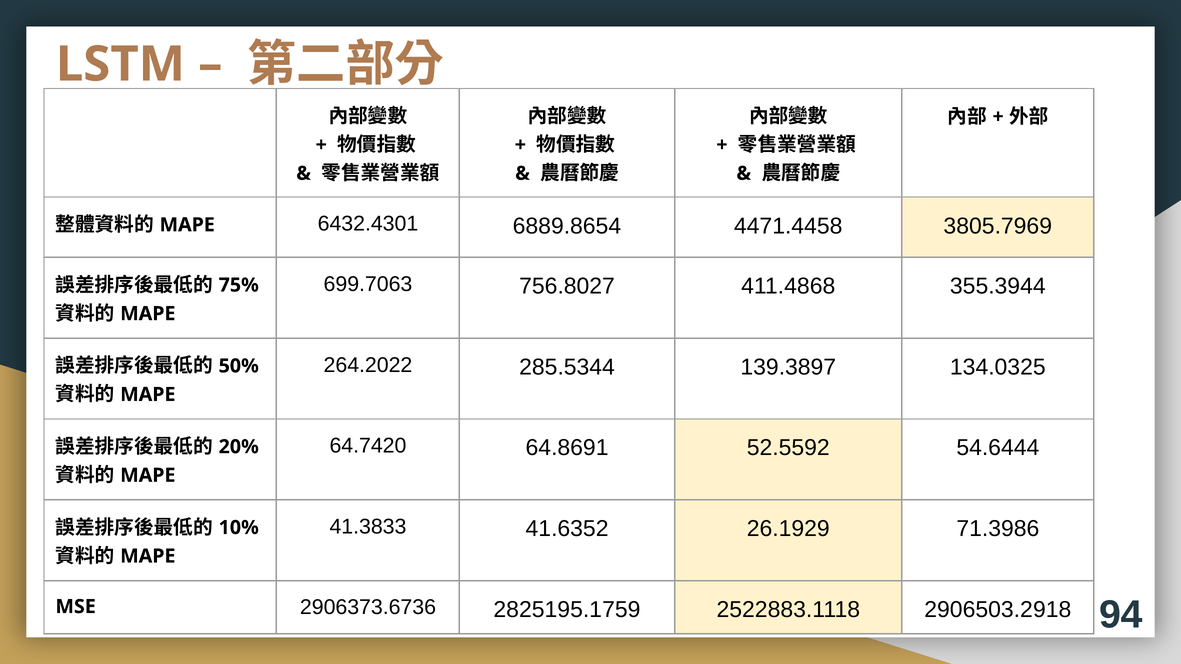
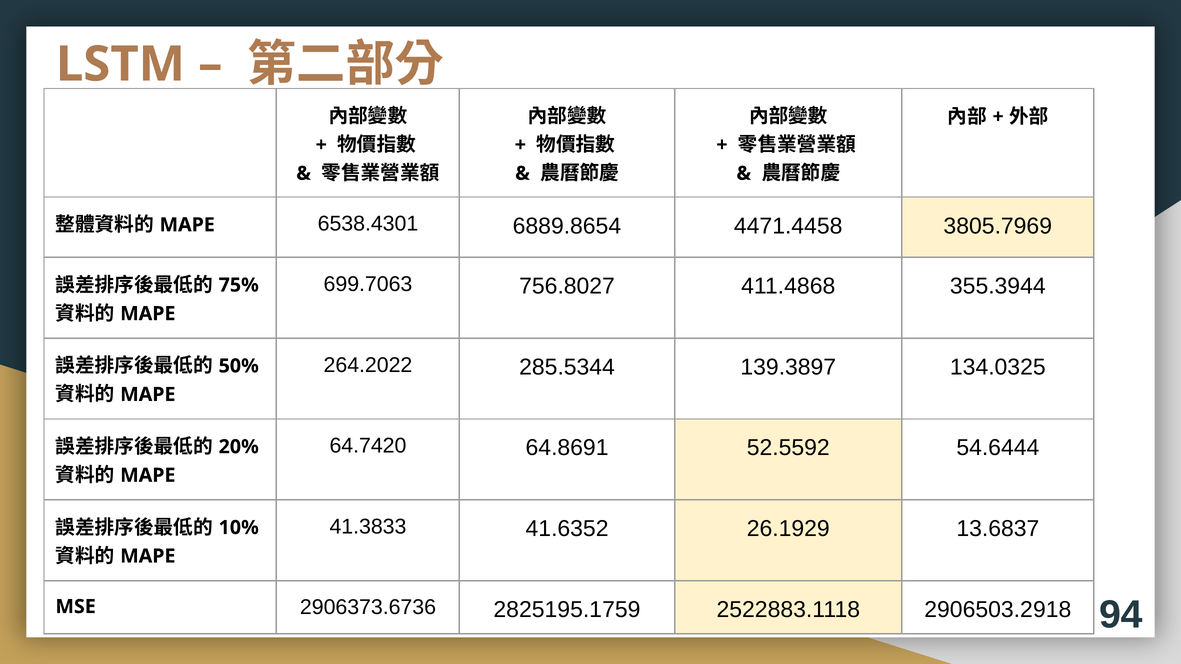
6432.4301: 6432.4301 -> 6538.4301 (368, 224)
71.3986: 71.3986 -> 13.6837 (998, 529)
